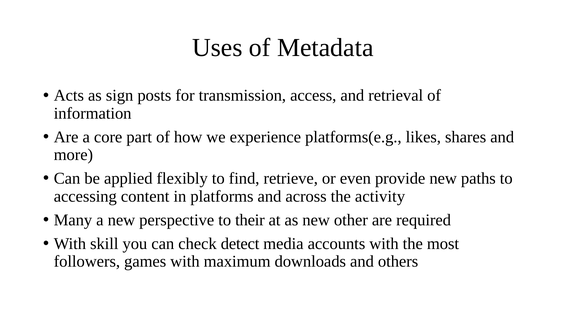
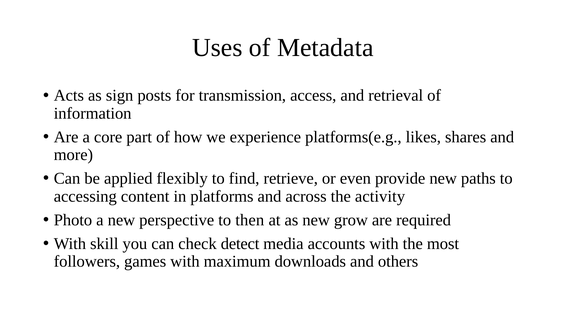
Many: Many -> Photo (73, 220)
their: their -> then (250, 220)
other: other -> grow (351, 220)
